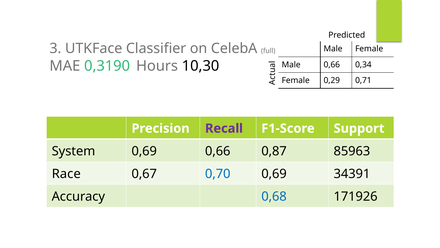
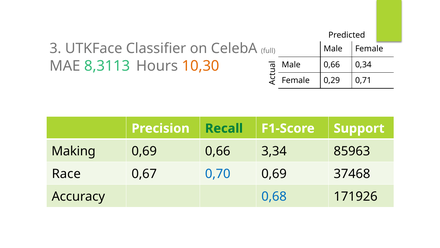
0,3190: 0,3190 -> 8,3113 (107, 66)
10,30 colour: black -> orange (201, 66)
Recall colour: purple -> green (224, 128)
System: System -> Making (74, 151)
0,87: 0,87 -> 3,34 (274, 151)
34391: 34391 -> 37468 (352, 174)
